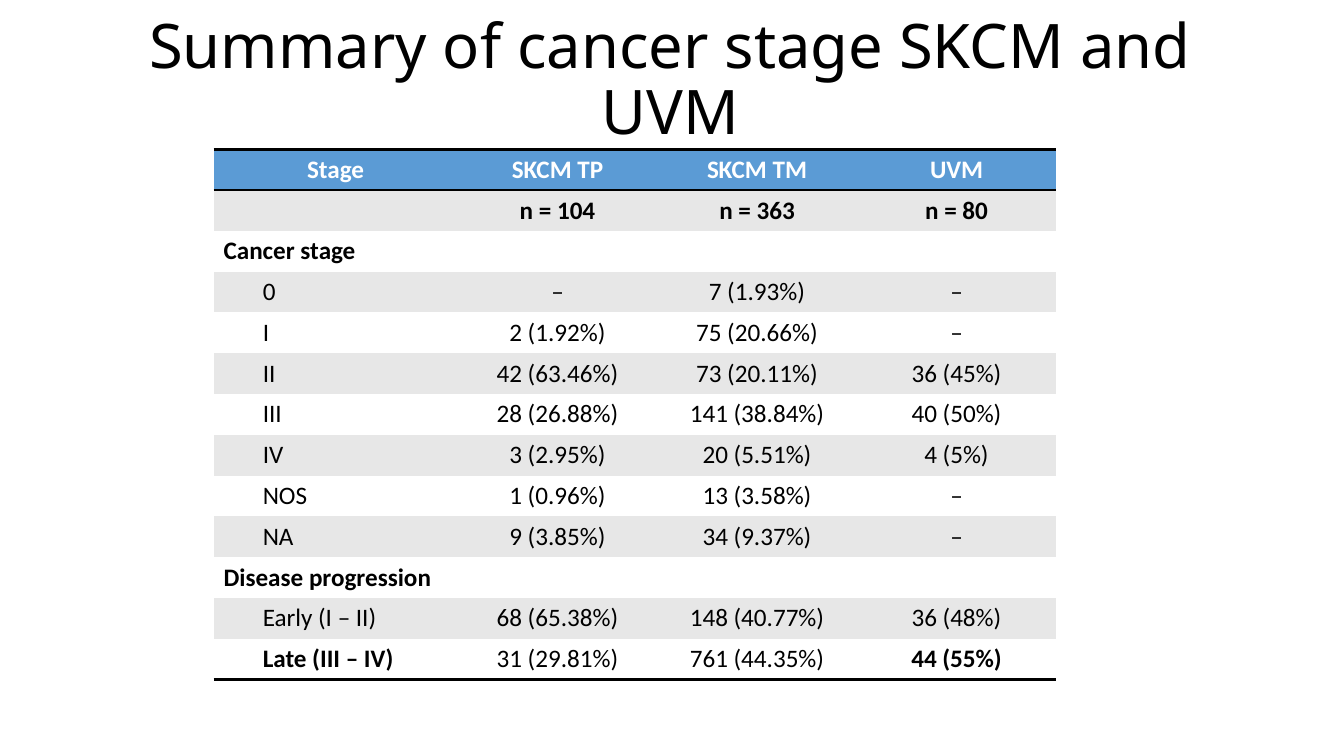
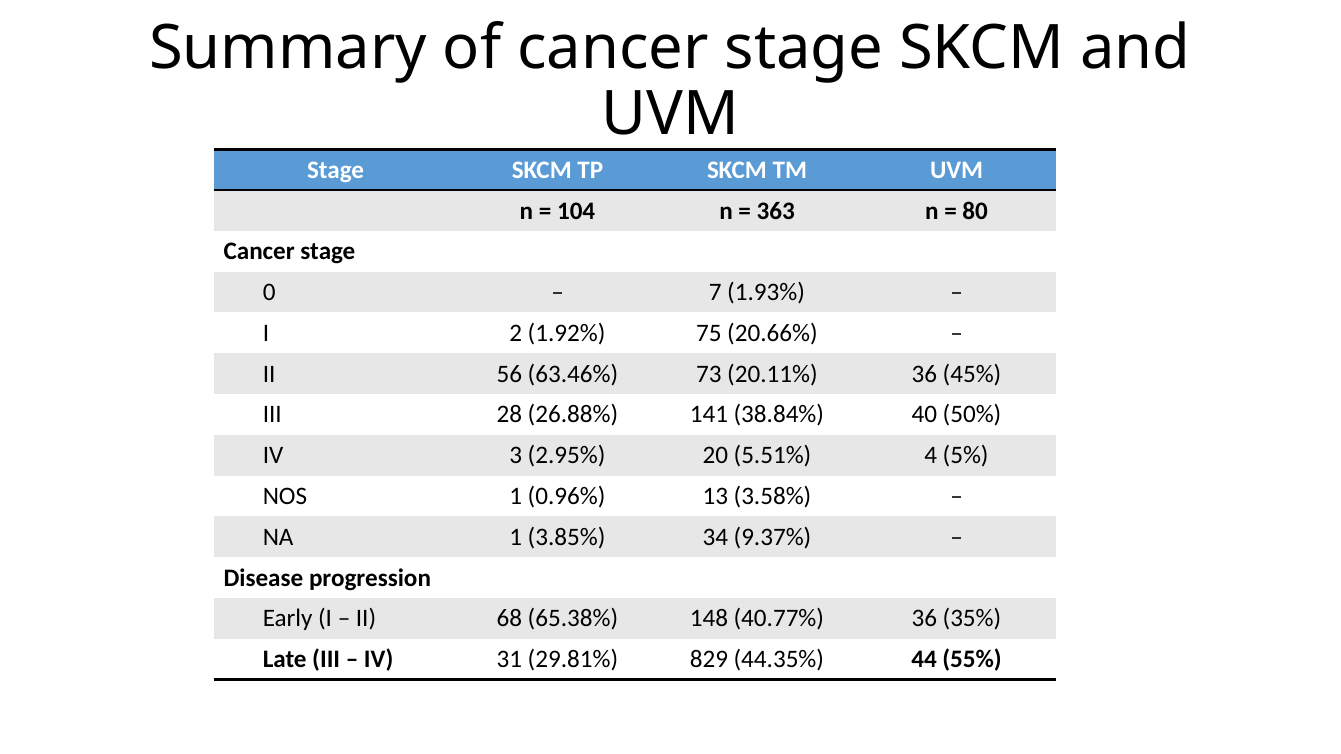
42: 42 -> 56 (509, 374)
NA 9: 9 -> 1 (516, 537)
48%: 48% -> 35% (972, 619)
761: 761 -> 829 (709, 660)
